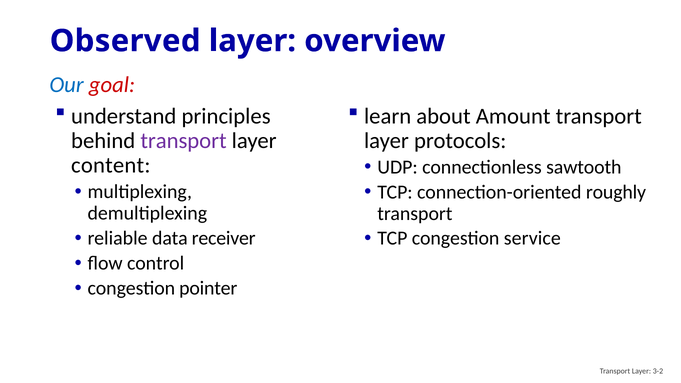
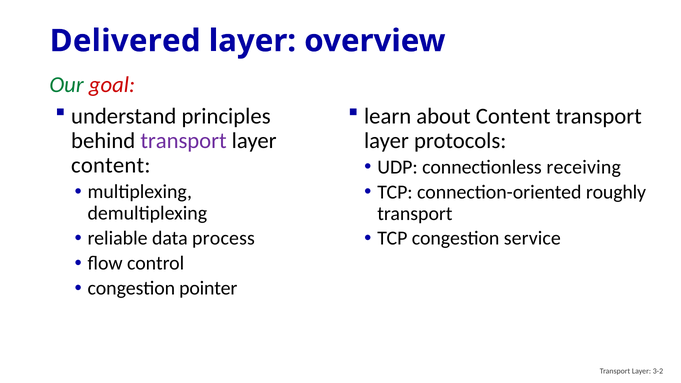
Observed: Observed -> Delivered (125, 41)
Our colour: blue -> green (67, 85)
about Amount: Amount -> Content (513, 116)
sawtooth: sawtooth -> receiving (584, 167)
receiver: receiver -> process (223, 238)
